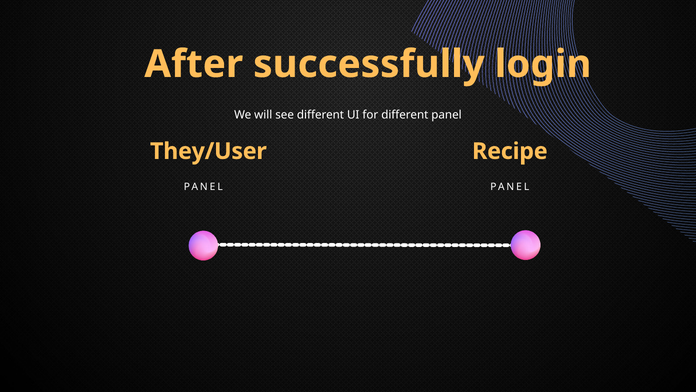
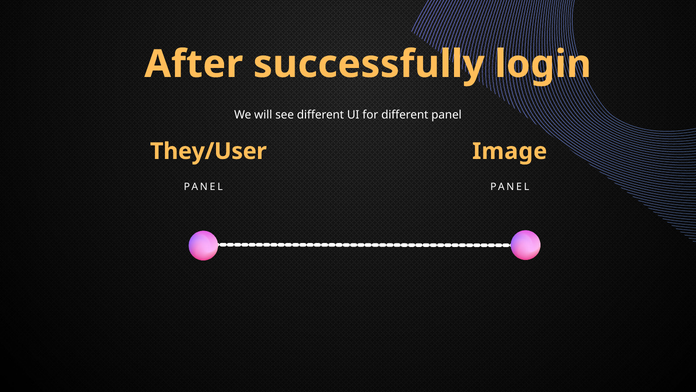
Recipe: Recipe -> Image (510, 151)
